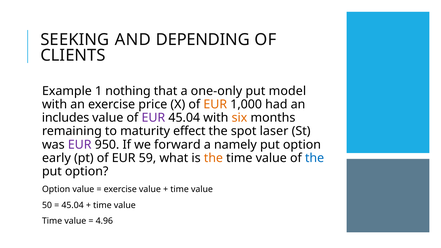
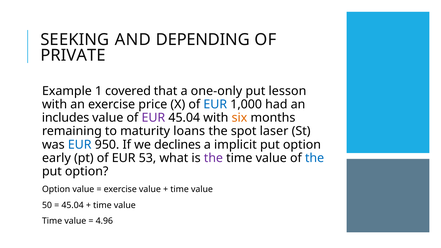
CLIENTS: CLIENTS -> PRIVATE (73, 56)
nothing: nothing -> covered (128, 91)
model: model -> lesson (287, 91)
EUR colour: orange -> blue (215, 104)
effect: effect -> loans (189, 131)
EUR colour: purple -> blue (80, 145)
forward: forward -> declines (177, 145)
namely: namely -> implicit (235, 145)
59: 59 -> 53 (147, 158)
the colour: orange -> purple (213, 158)
